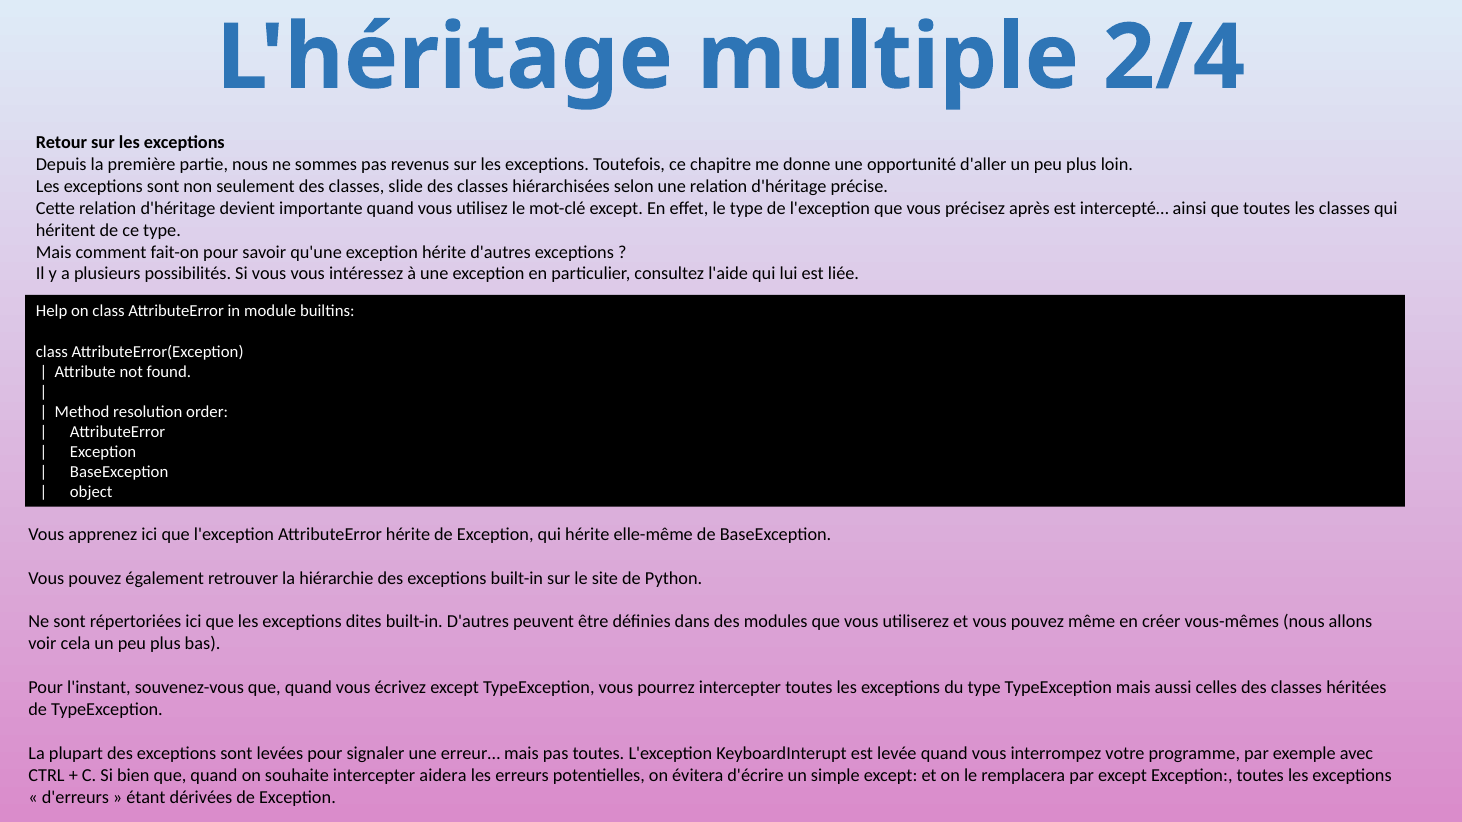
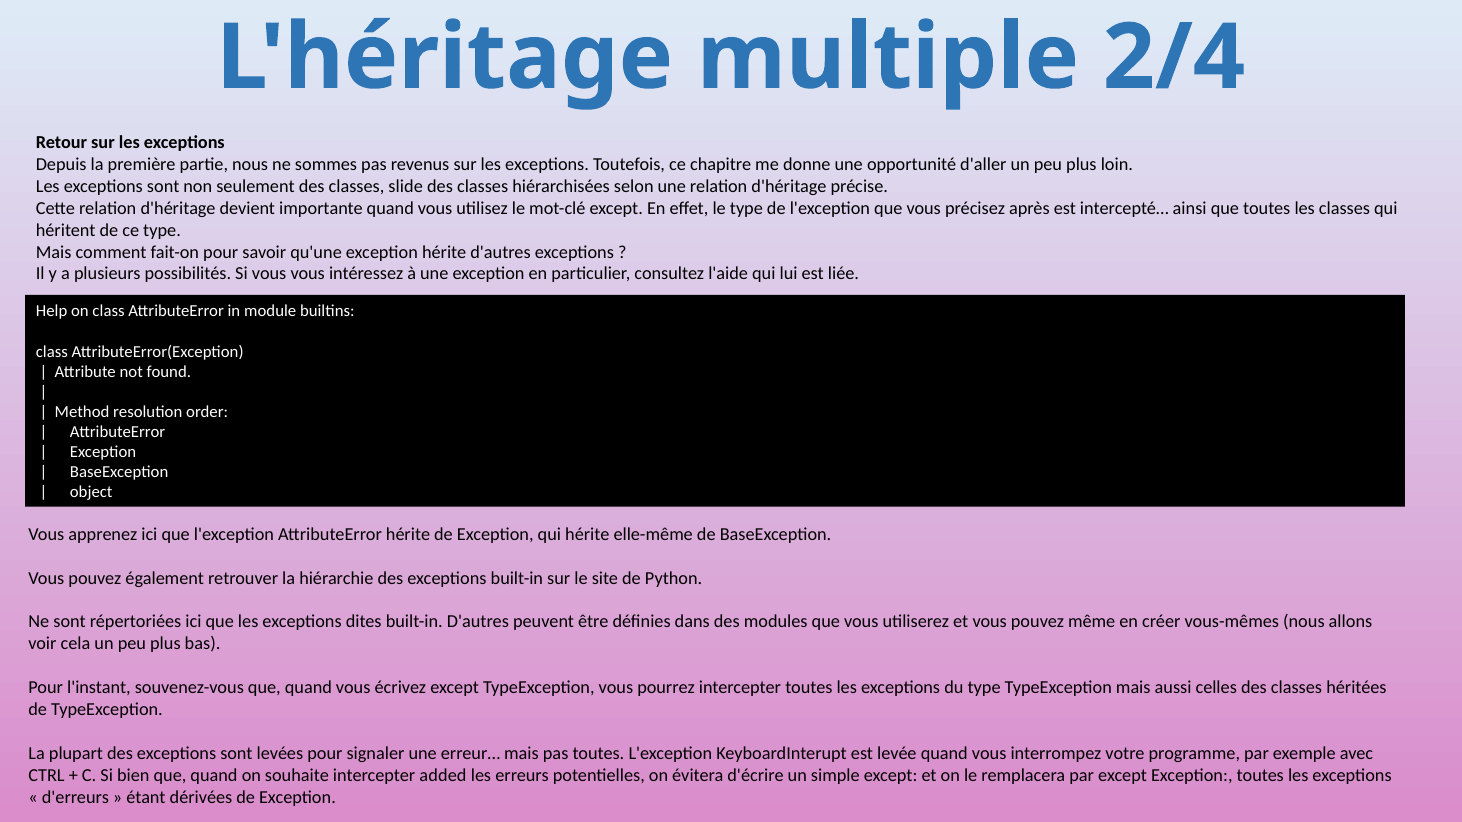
aidera: aidera -> added (443, 776)
